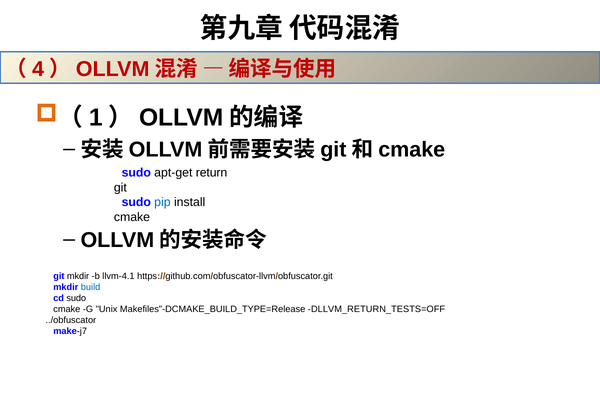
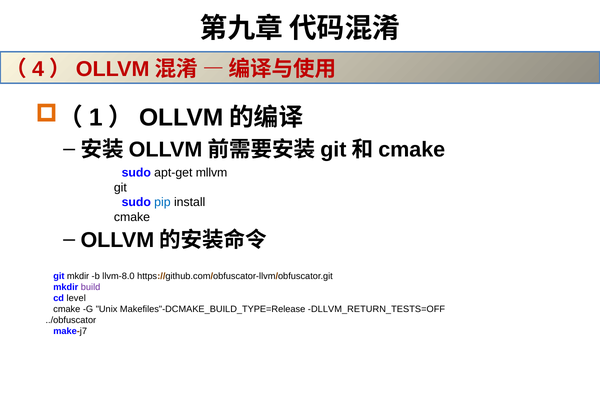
return: return -> mllvm (212, 173)
llvm-4.1: llvm-4.1 -> llvm-8.0 (118, 276)
build colour: blue -> purple (91, 287)
cd sudo: sudo -> level (76, 298)
